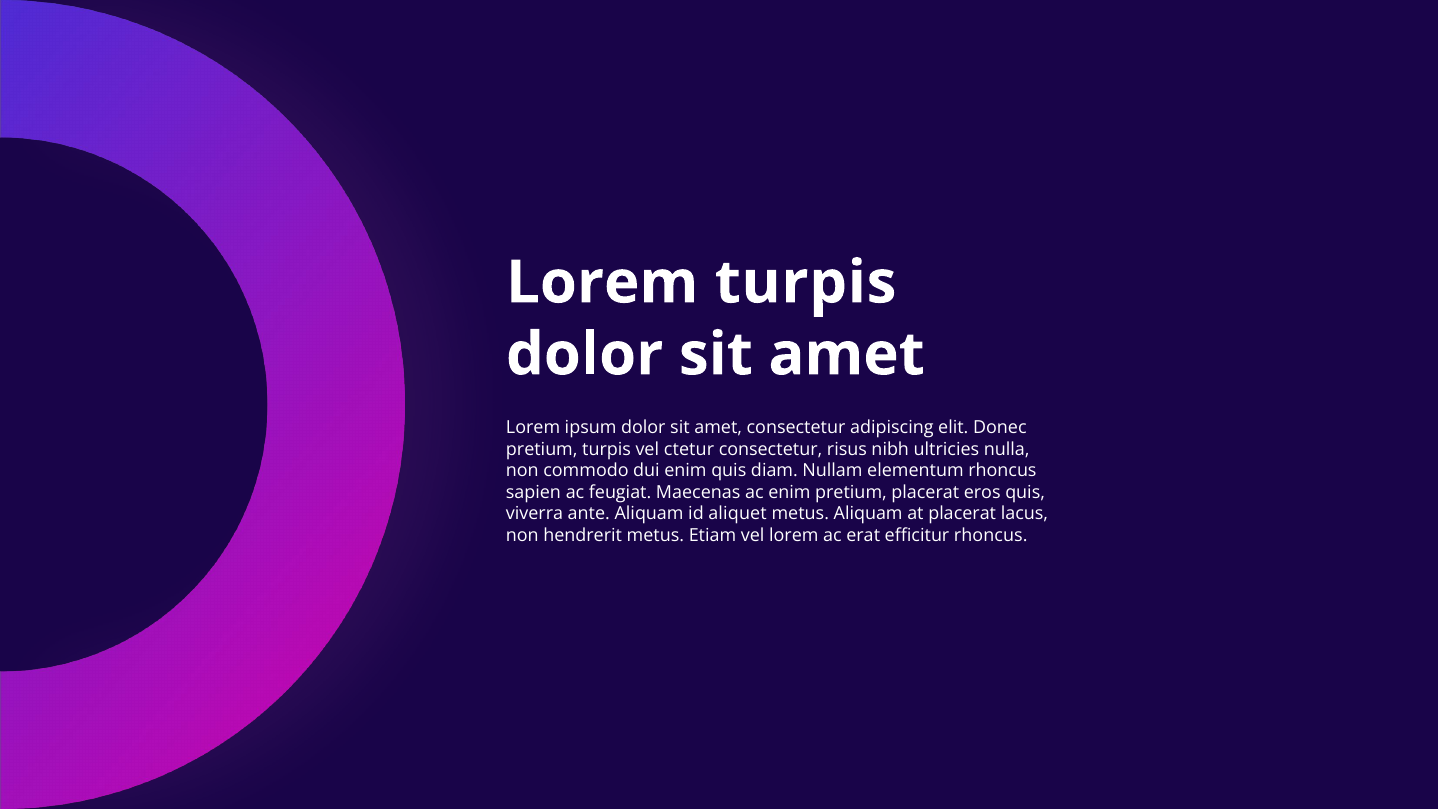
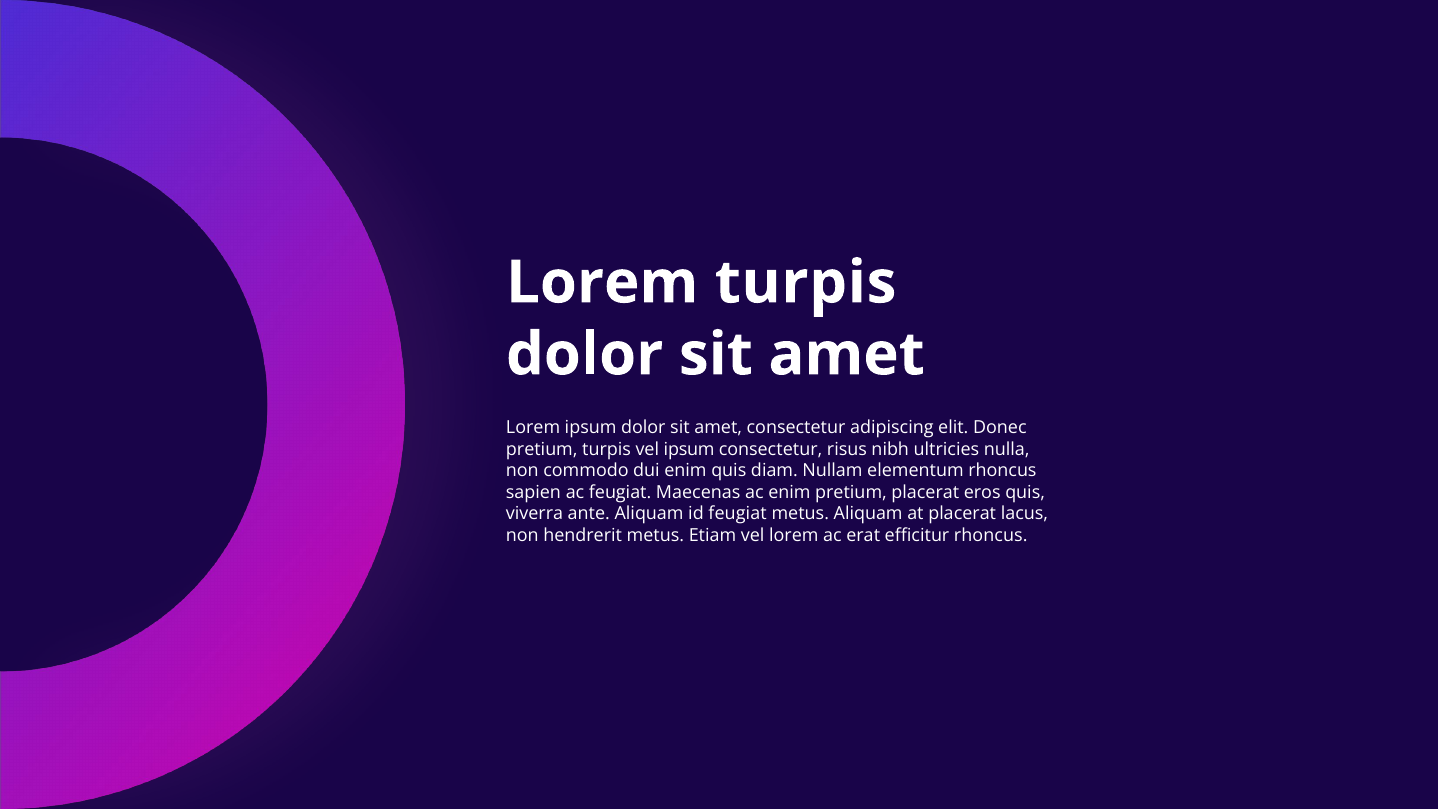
vel ctetur: ctetur -> ipsum (689, 449)
id aliquet: aliquet -> feugiat (738, 514)
